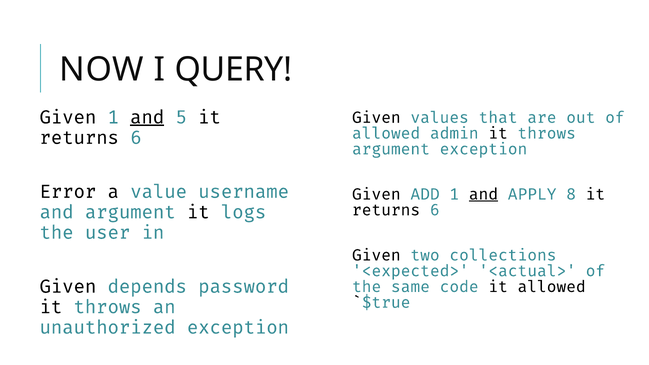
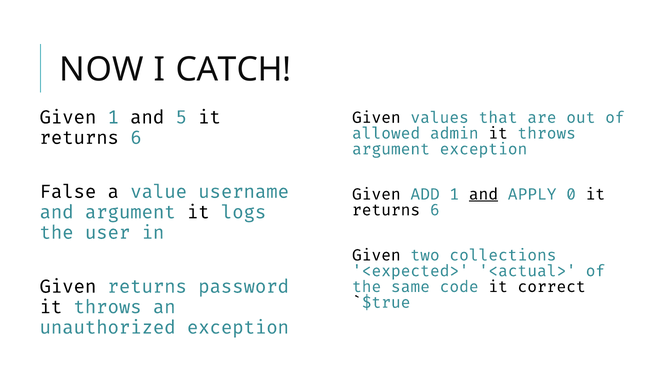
QUERY: QUERY -> CATCH (234, 70)
and underline: present -> none (147, 117)
Error: Error -> False (68, 192)
8: 8 -> 0 (571, 194)
Given depends: depends -> returns (147, 286)
it allowed: allowed -> correct (552, 287)
